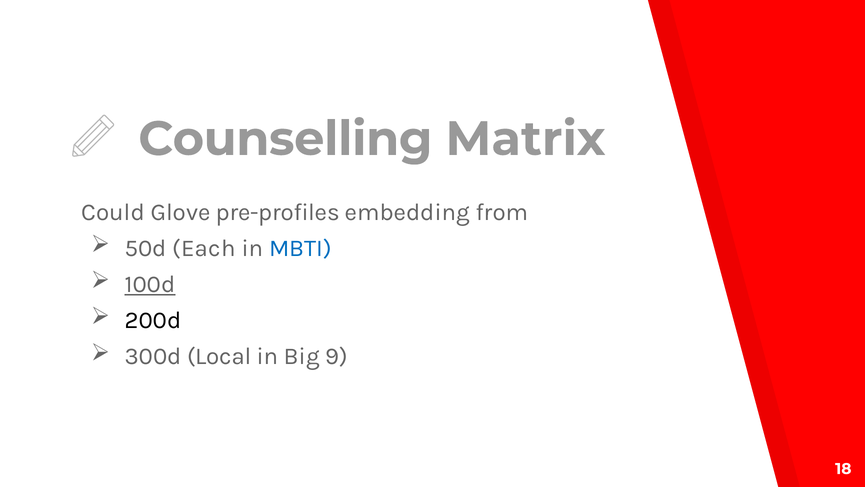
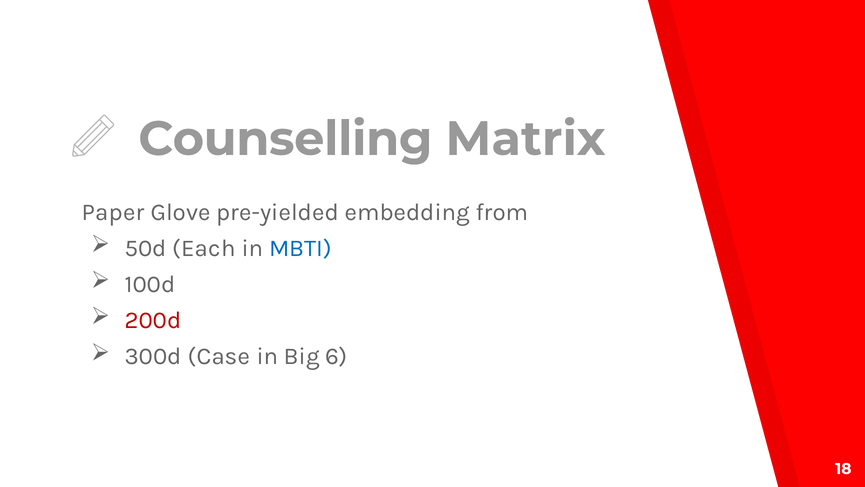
Could: Could -> Paper (113, 212)
pre-profiles: pre-profiles -> pre-yielded (278, 212)
100d underline: present -> none (150, 284)
200d colour: black -> red (153, 320)
Local: Local -> Case (219, 356)
9: 9 -> 6 (336, 356)
